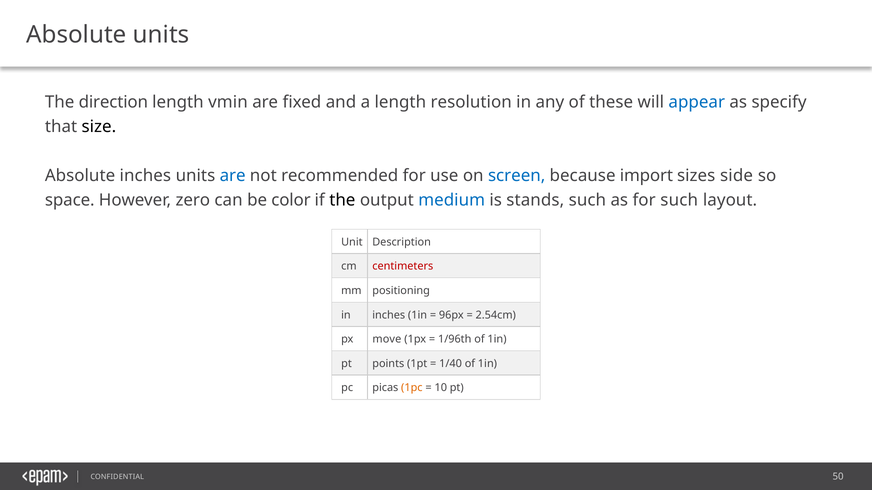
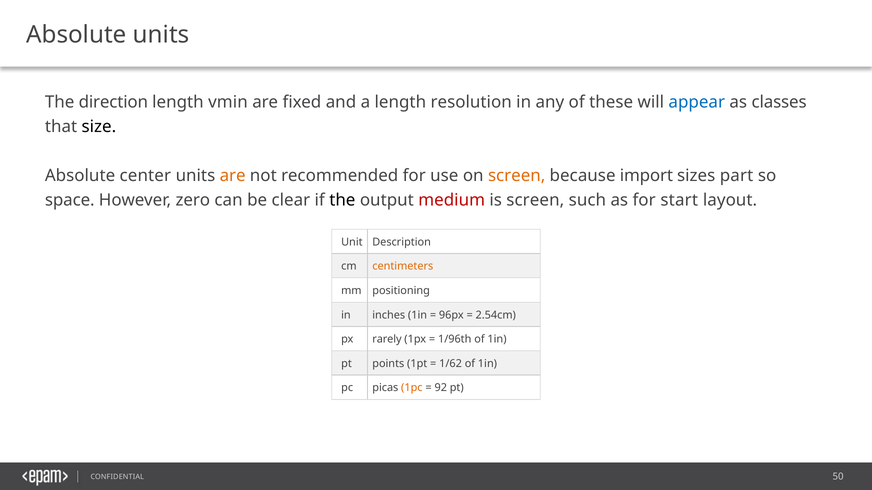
specify: specify -> classes (779, 102)
Absolute inches: inches -> center (145, 176)
are colour: blue -> orange (233, 176)
screen colour: blue -> orange (517, 176)
side: side -> part (737, 176)
color: color -> clear (291, 200)
medium colour: blue -> red (452, 200)
is stands: stands -> screen (535, 200)
for such: such -> start (679, 200)
centimeters colour: red -> orange (403, 267)
move: move -> rarely (387, 340)
1/40: 1/40 -> 1/62 (451, 364)
10: 10 -> 92 (441, 388)
